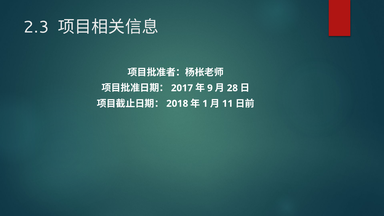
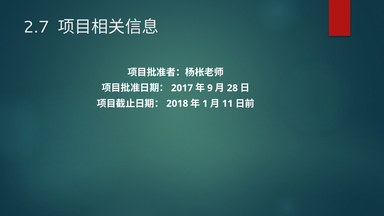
2.3: 2.3 -> 2.7 (36, 27)
